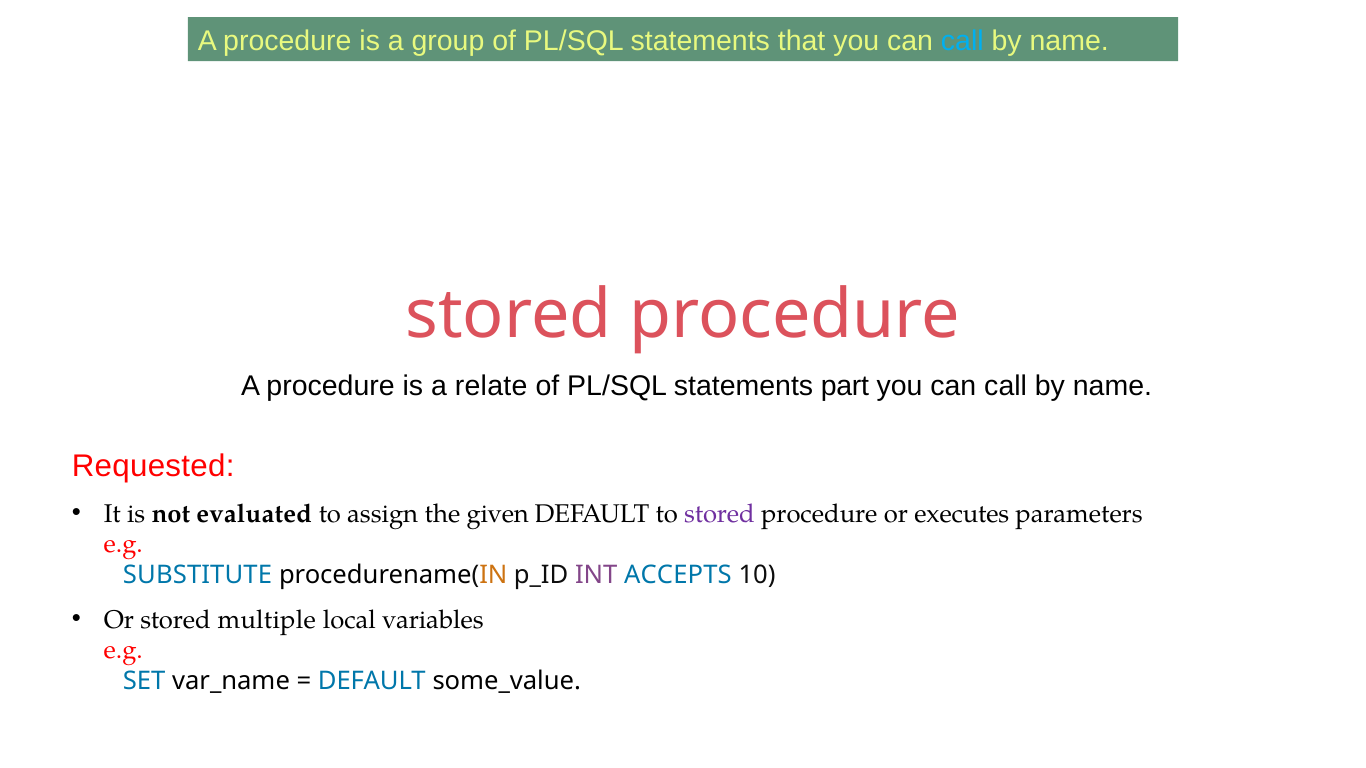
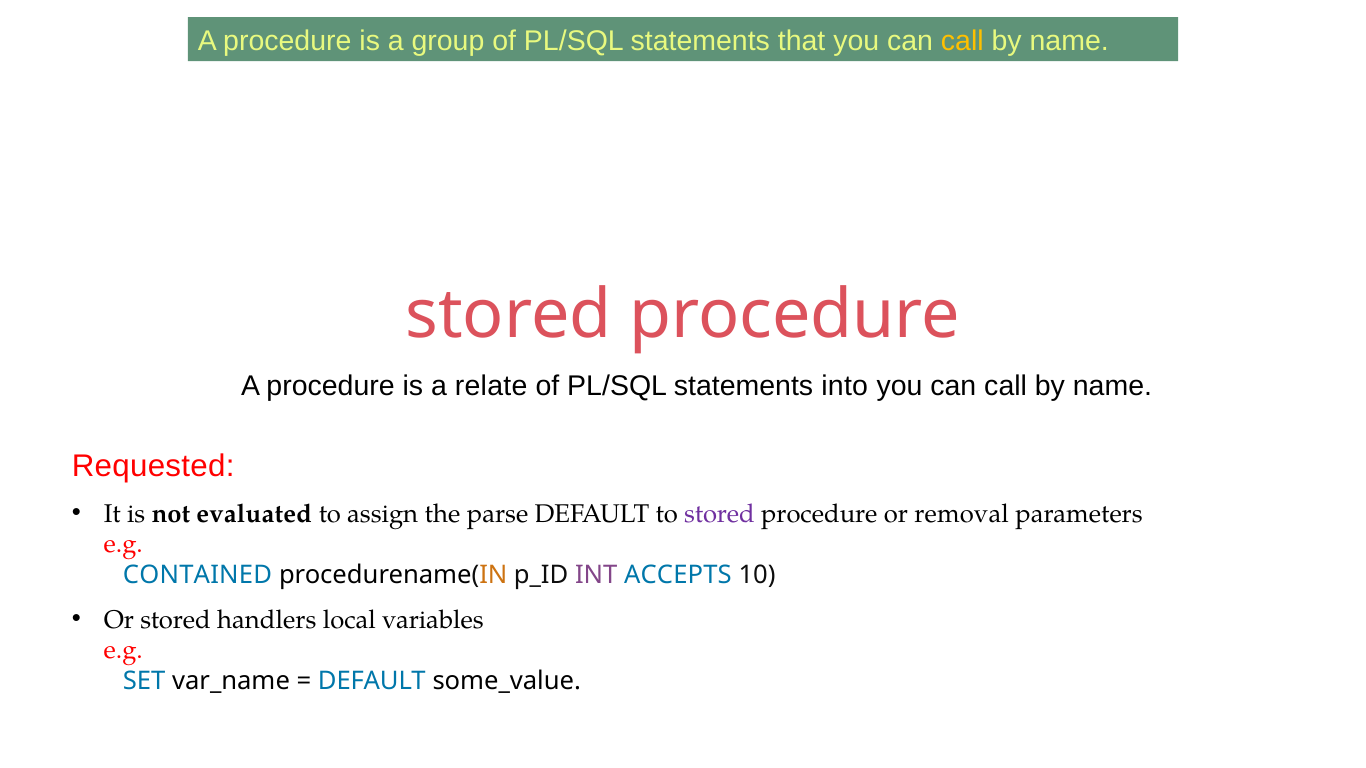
call colour: light blue -> yellow (962, 41)
part: part -> into (845, 386)
given: given -> parse (498, 514)
executes: executes -> removal (962, 514)
SUBSTITUTE: SUBSTITUTE -> CONTAINED (197, 576)
multiple: multiple -> handlers (267, 620)
